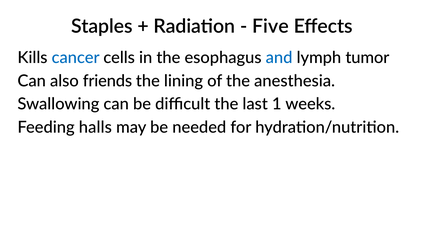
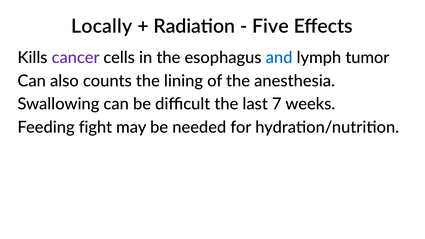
Staples: Staples -> Locally (102, 26)
cancer colour: blue -> purple (76, 58)
friends: friends -> counts (107, 81)
1: 1 -> 7 (277, 104)
halls: halls -> fight (95, 127)
